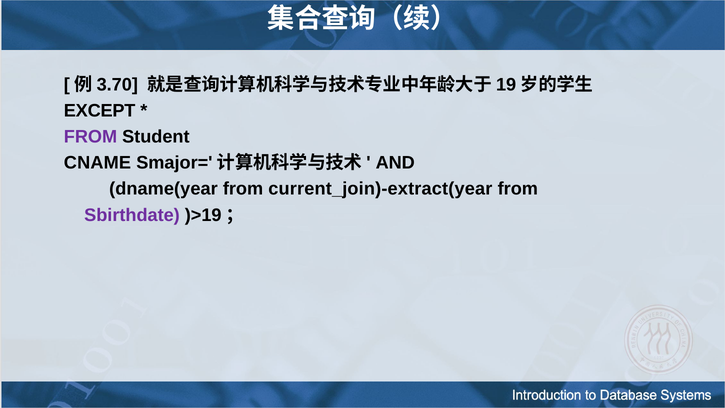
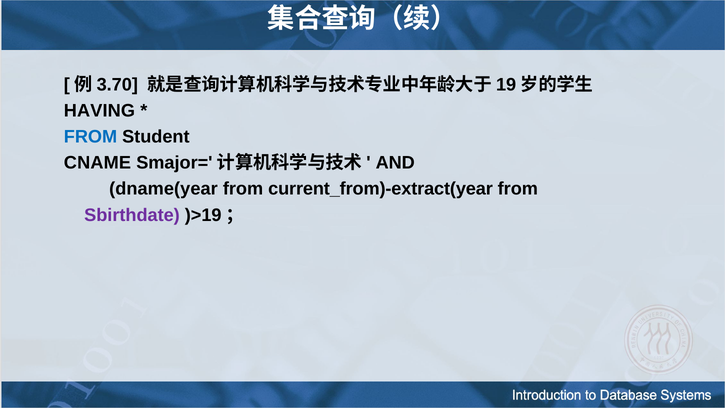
EXCEPT: EXCEPT -> HAVING (99, 111)
FROM colour: purple -> blue (91, 137)
current_join)-extract(year: current_join)-extract(year -> current_from)-extract(year (381, 189)
